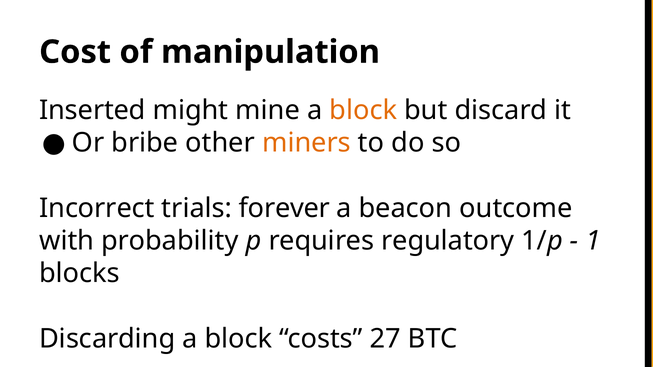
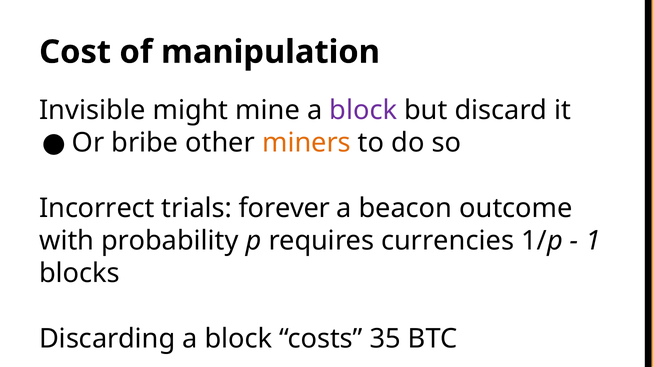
Inserted: Inserted -> Invisible (92, 110)
block colour: orange -> purple (363, 110)
regulatory: regulatory -> currencies (448, 241)
27: 27 -> 35 (385, 339)
